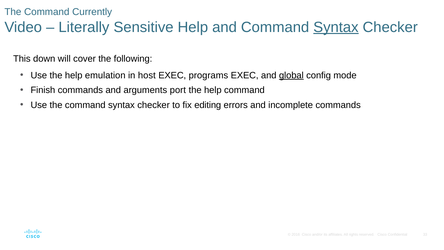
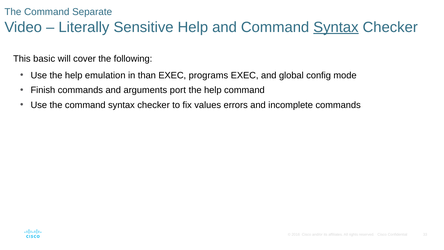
Currently: Currently -> Separate (92, 12)
down: down -> basic (44, 59)
host: host -> than (147, 75)
global underline: present -> none (291, 75)
editing: editing -> values (208, 105)
